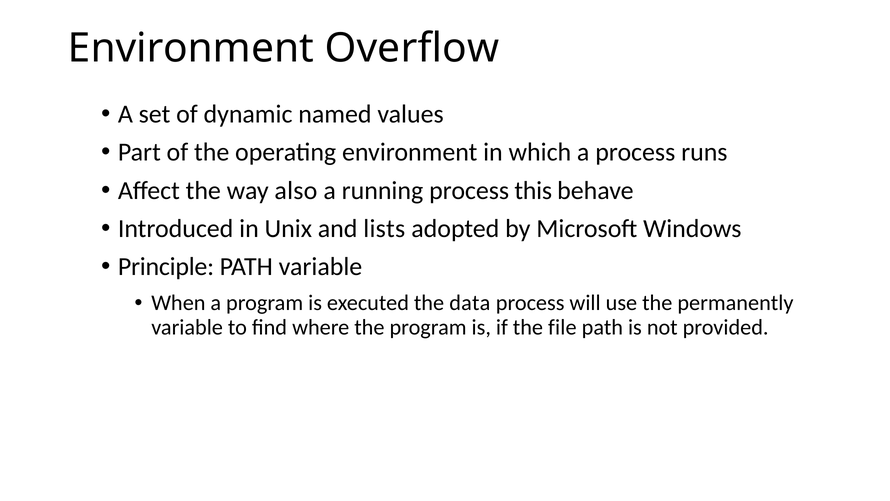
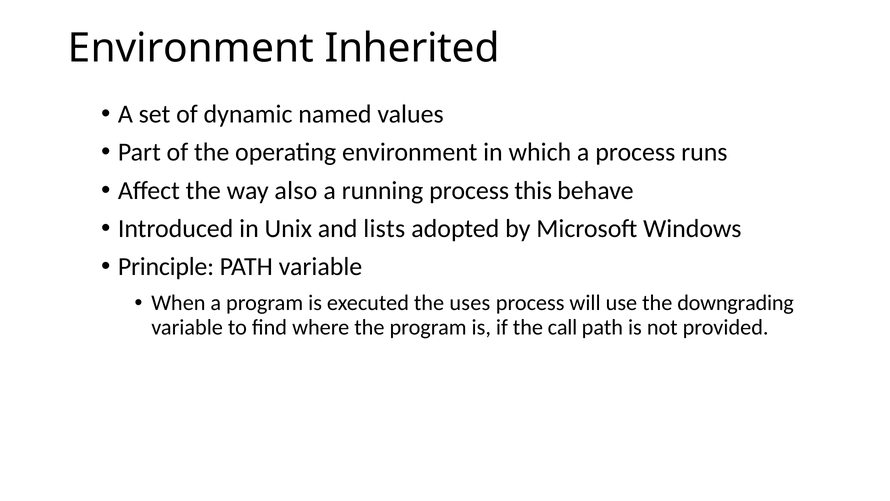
Overflow: Overflow -> Inherited (412, 48)
data: data -> uses (470, 303)
permanently: permanently -> downgrading (736, 303)
file: file -> call (563, 327)
